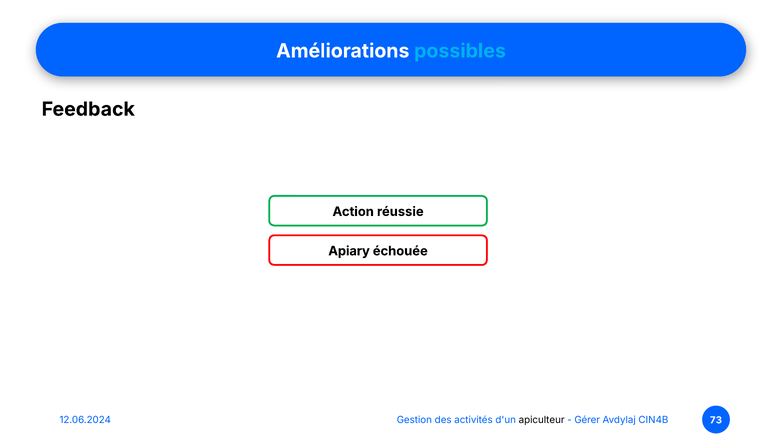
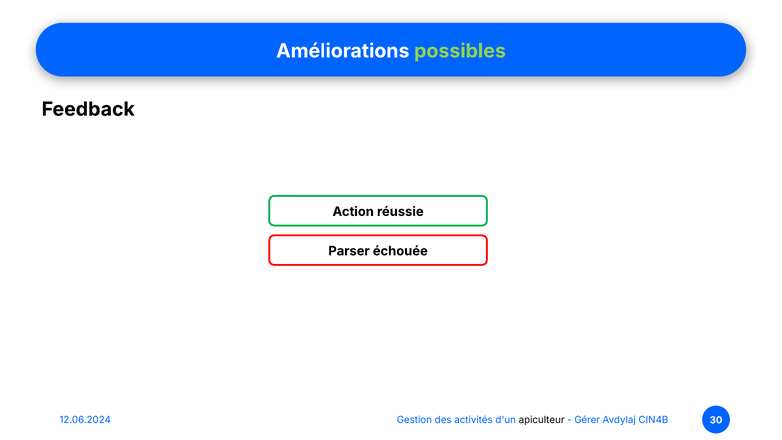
possibles colour: light blue -> light green (460, 51)
Apiary: Apiary -> Parser (349, 251)
73: 73 -> 30 (716, 420)
